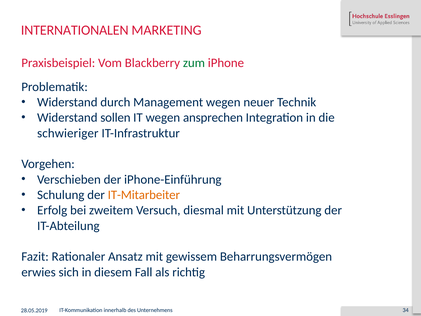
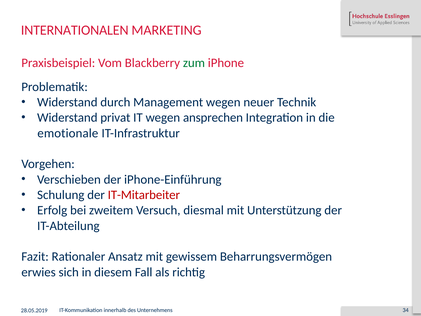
sollen: sollen -> privat (115, 118)
schwieriger: schwieriger -> emotionale (68, 133)
IT-Mitarbeiter colour: orange -> red (144, 195)
